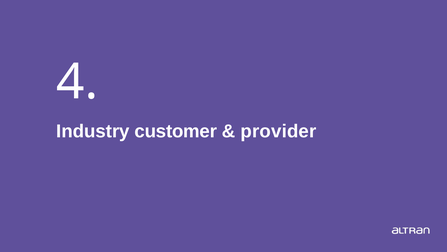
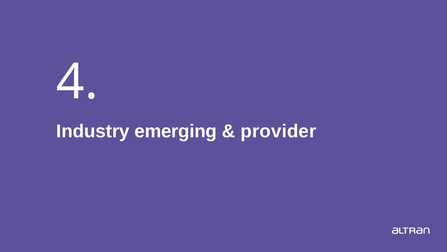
customer: customer -> emerging (176, 131)
